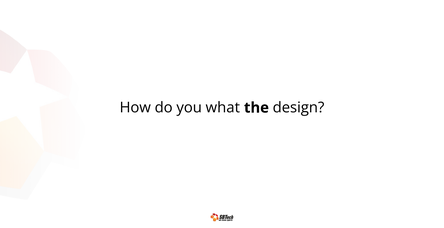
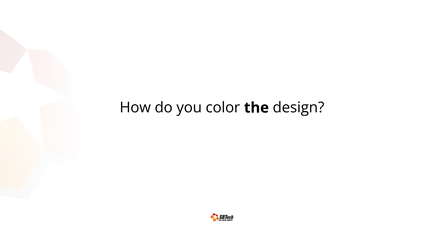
what: what -> color (223, 108)
